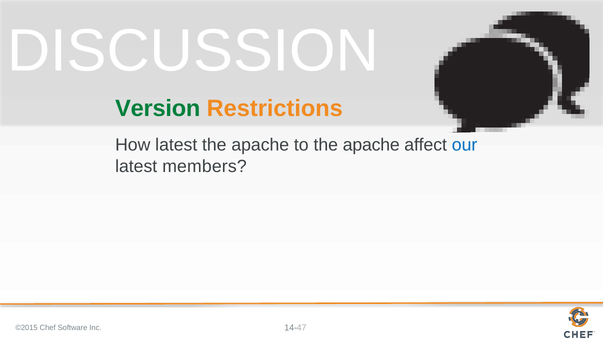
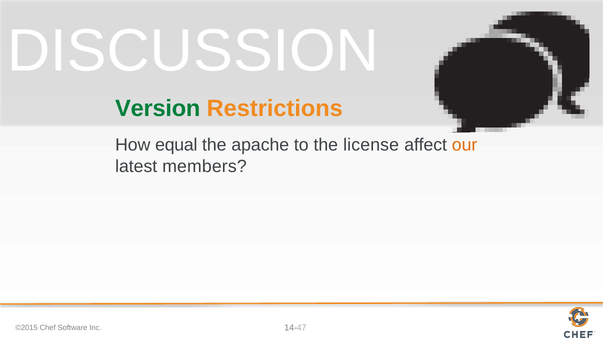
How latest: latest -> equal (176, 145)
to the apache: apache -> license (371, 145)
our colour: blue -> orange (465, 145)
